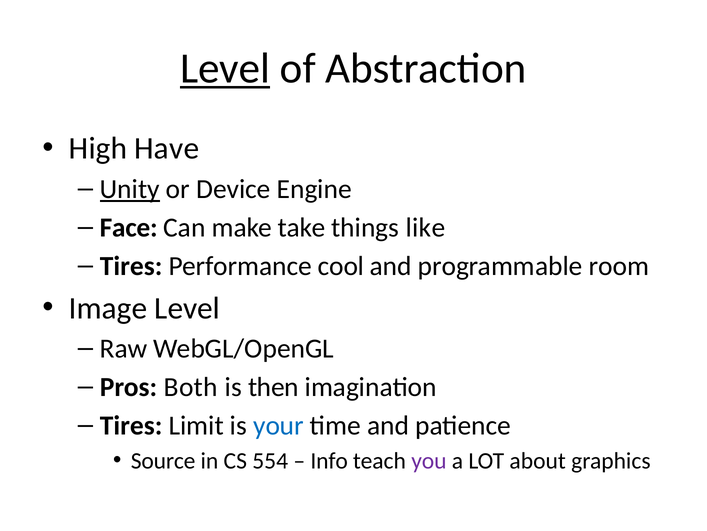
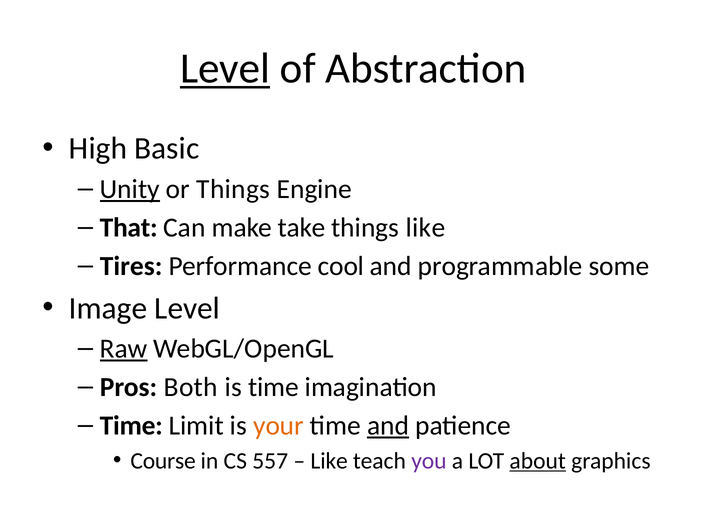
Have: Have -> Basic (167, 148)
or Device: Device -> Things (233, 189)
Face: Face -> That (129, 227)
room: room -> some (619, 266)
Raw underline: none -> present (124, 348)
is then: then -> time (273, 387)
Tires: Tires -> Time (131, 425)
your colour: blue -> orange (279, 425)
and underline: none -> present (388, 425)
Source: Source -> Course (163, 460)
554: 554 -> 557 (270, 460)
Info: Info -> Like (329, 460)
about underline: none -> present (538, 460)
